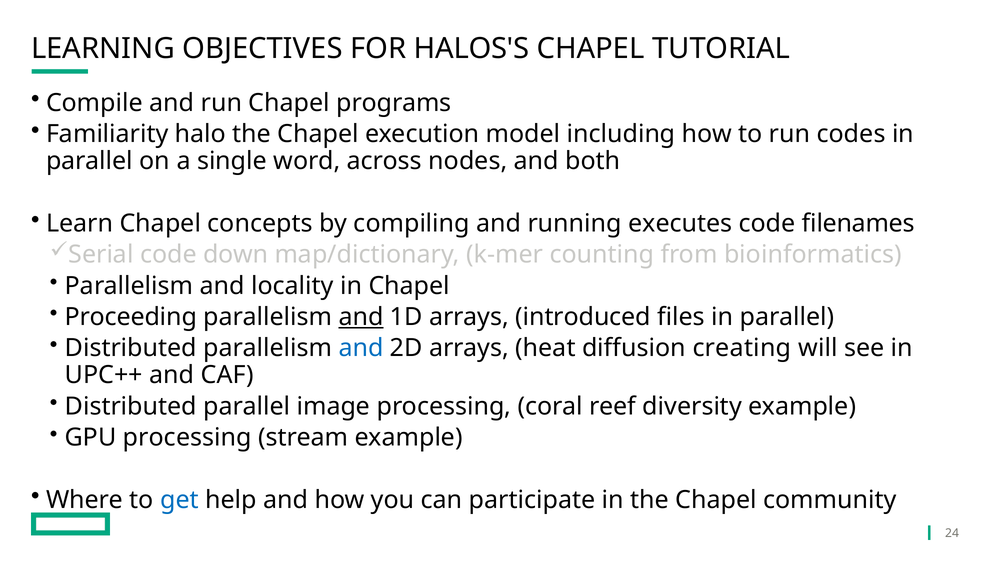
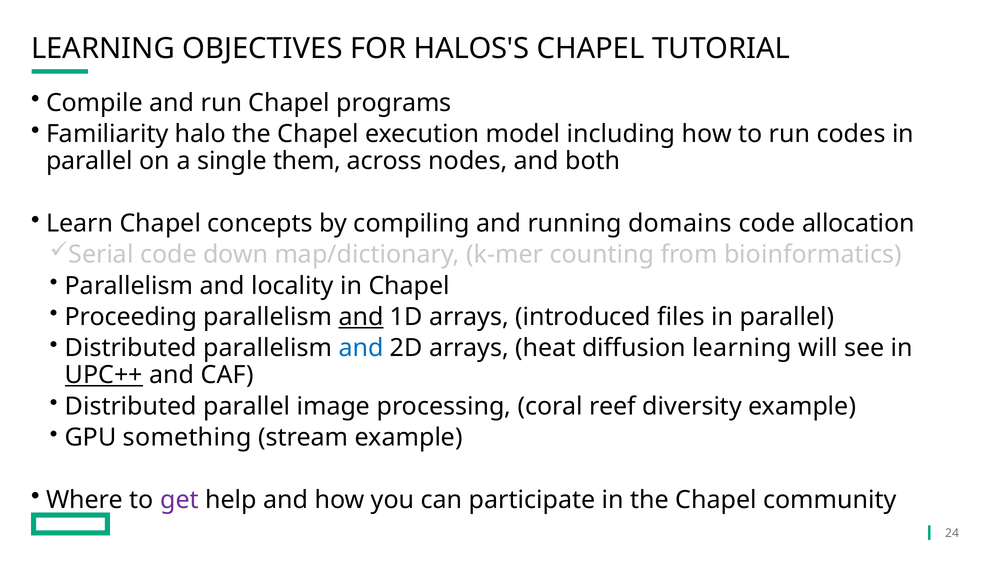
word: word -> them (307, 161)
executes: executes -> domains (680, 224)
filenames: filenames -> allocation (858, 224)
diffusion creating: creating -> learning (742, 349)
UPC++ underline: none -> present (104, 376)
GPU processing: processing -> something (187, 438)
get colour: blue -> purple (179, 500)
